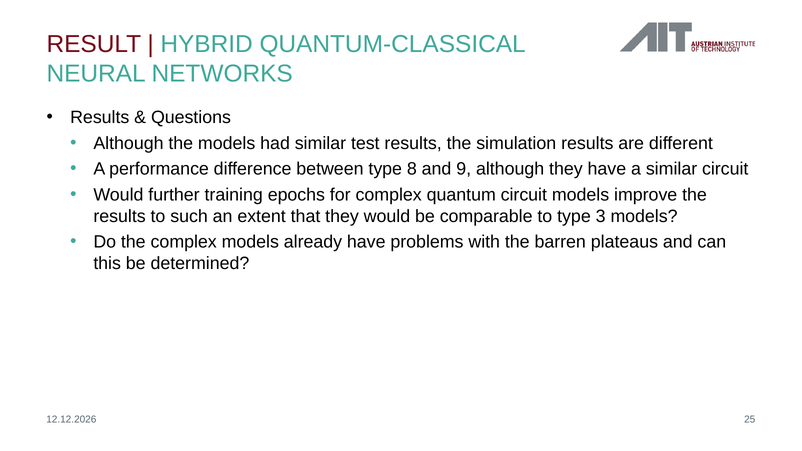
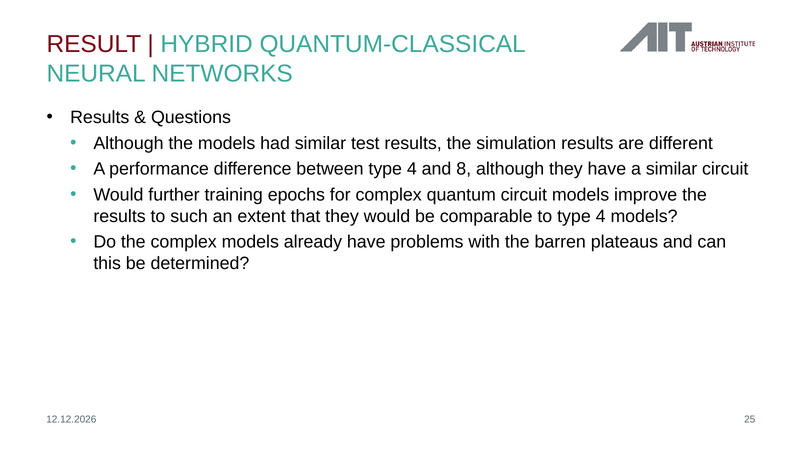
between type 8: 8 -> 4 (412, 169)
9: 9 -> 8 (464, 169)
to type 3: 3 -> 4 (601, 216)
